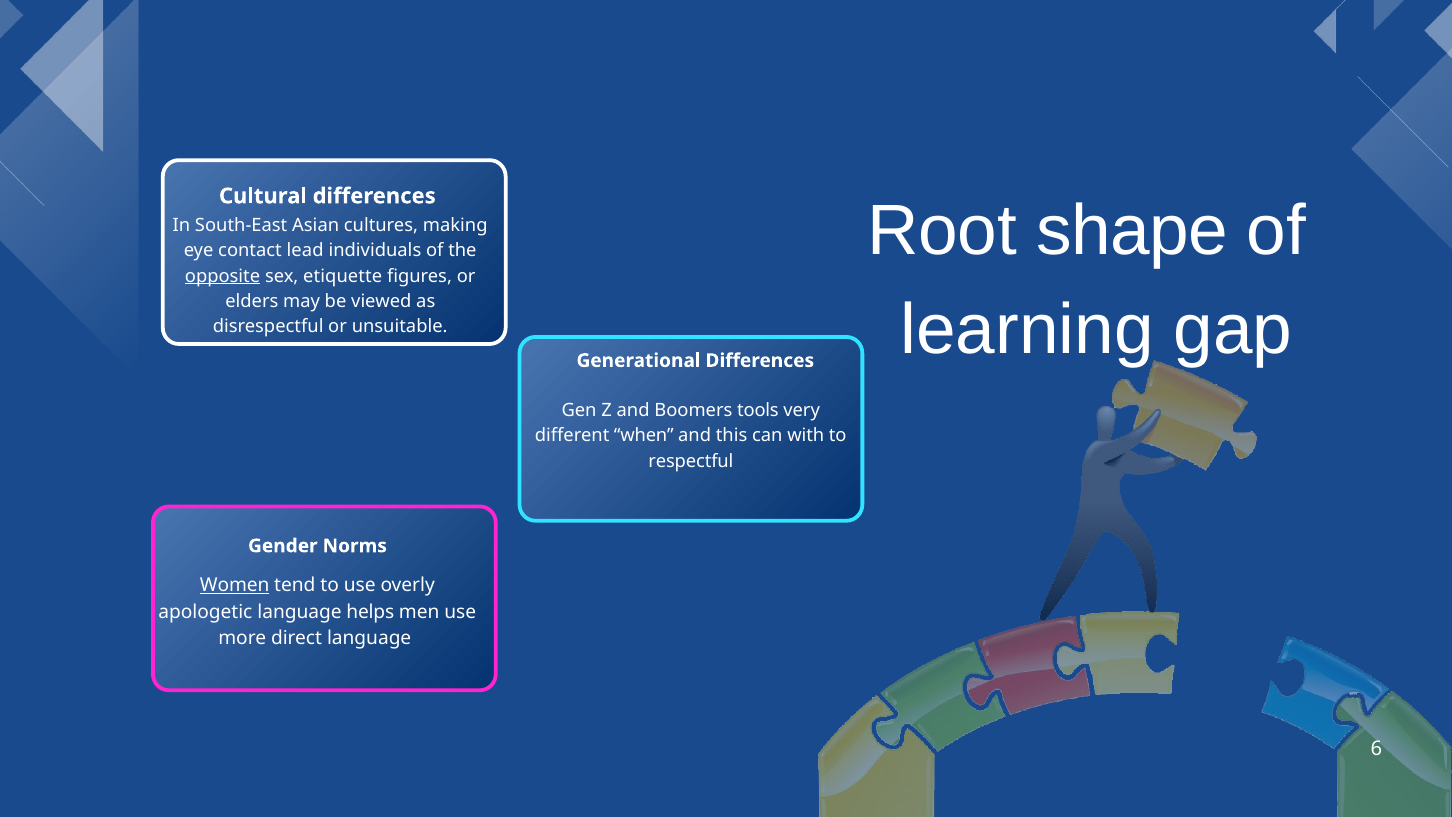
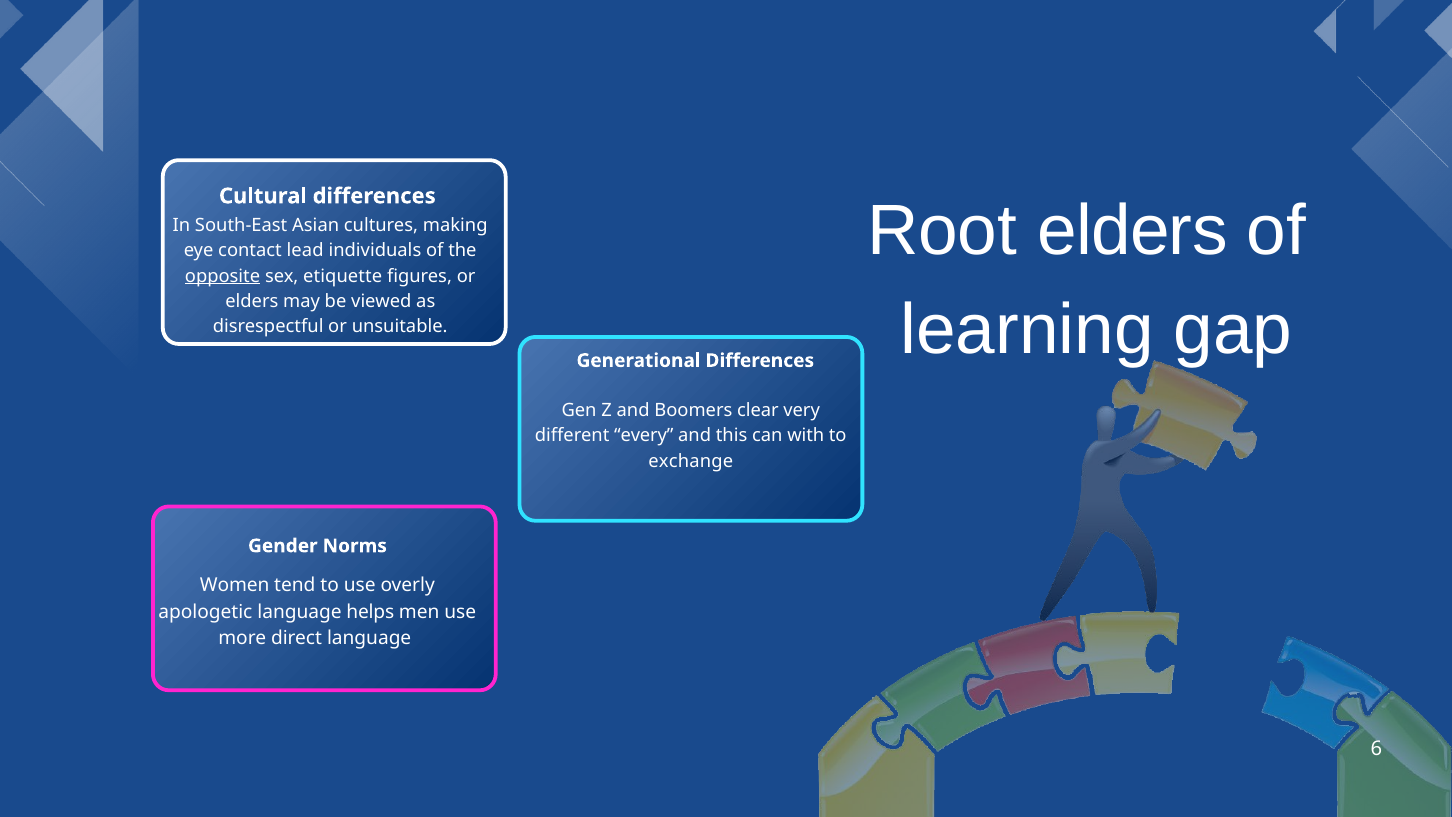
shape: shape -> elders (1132, 231)
tools: tools -> clear (758, 410)
when: when -> every (644, 436)
respectful: respectful -> exchange (691, 461)
Women underline: present -> none (235, 585)
